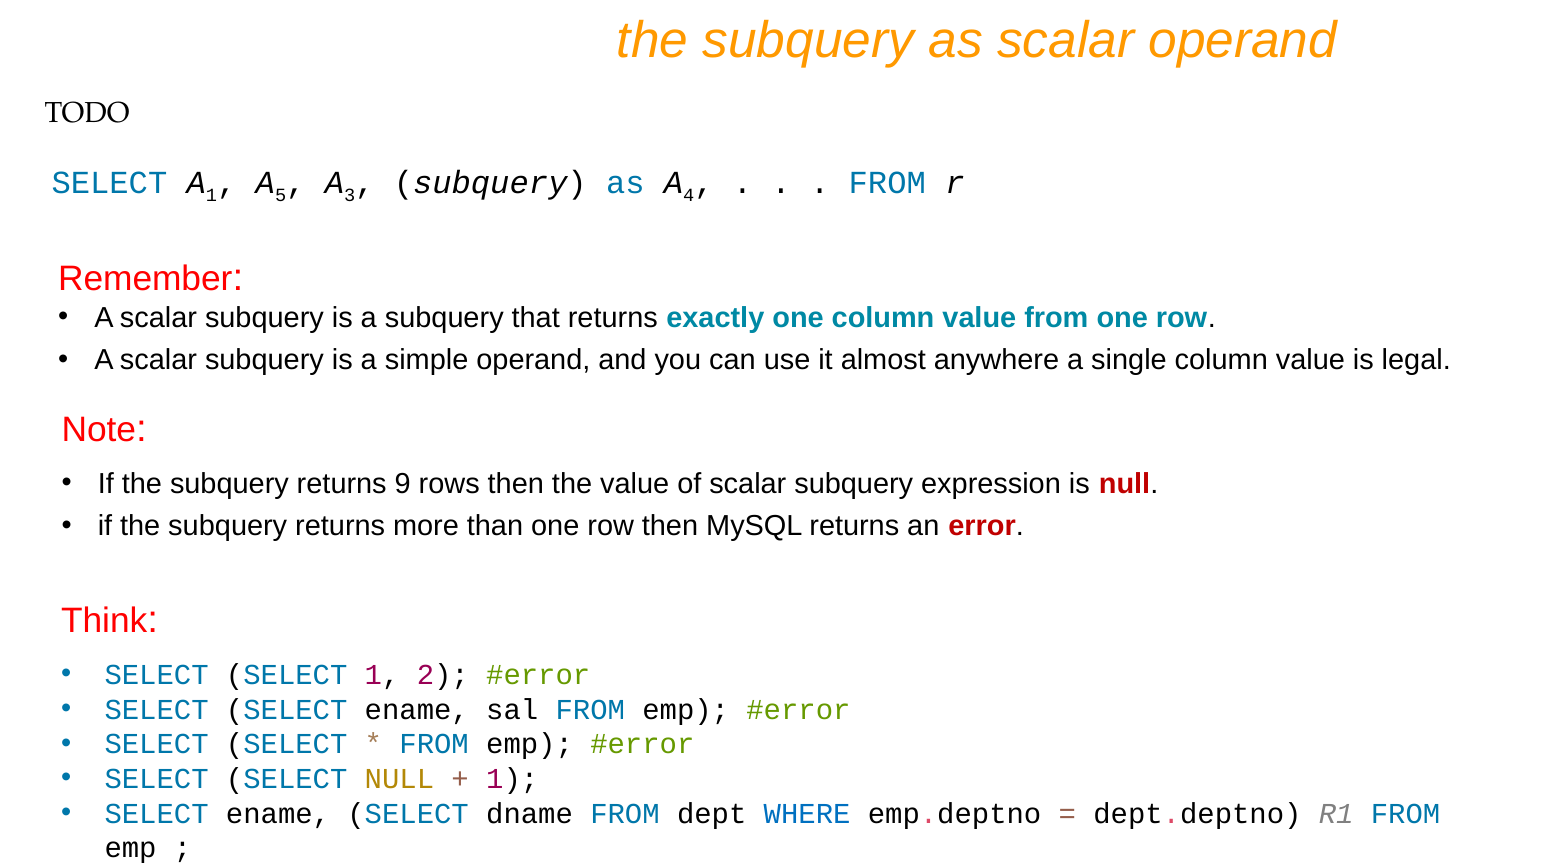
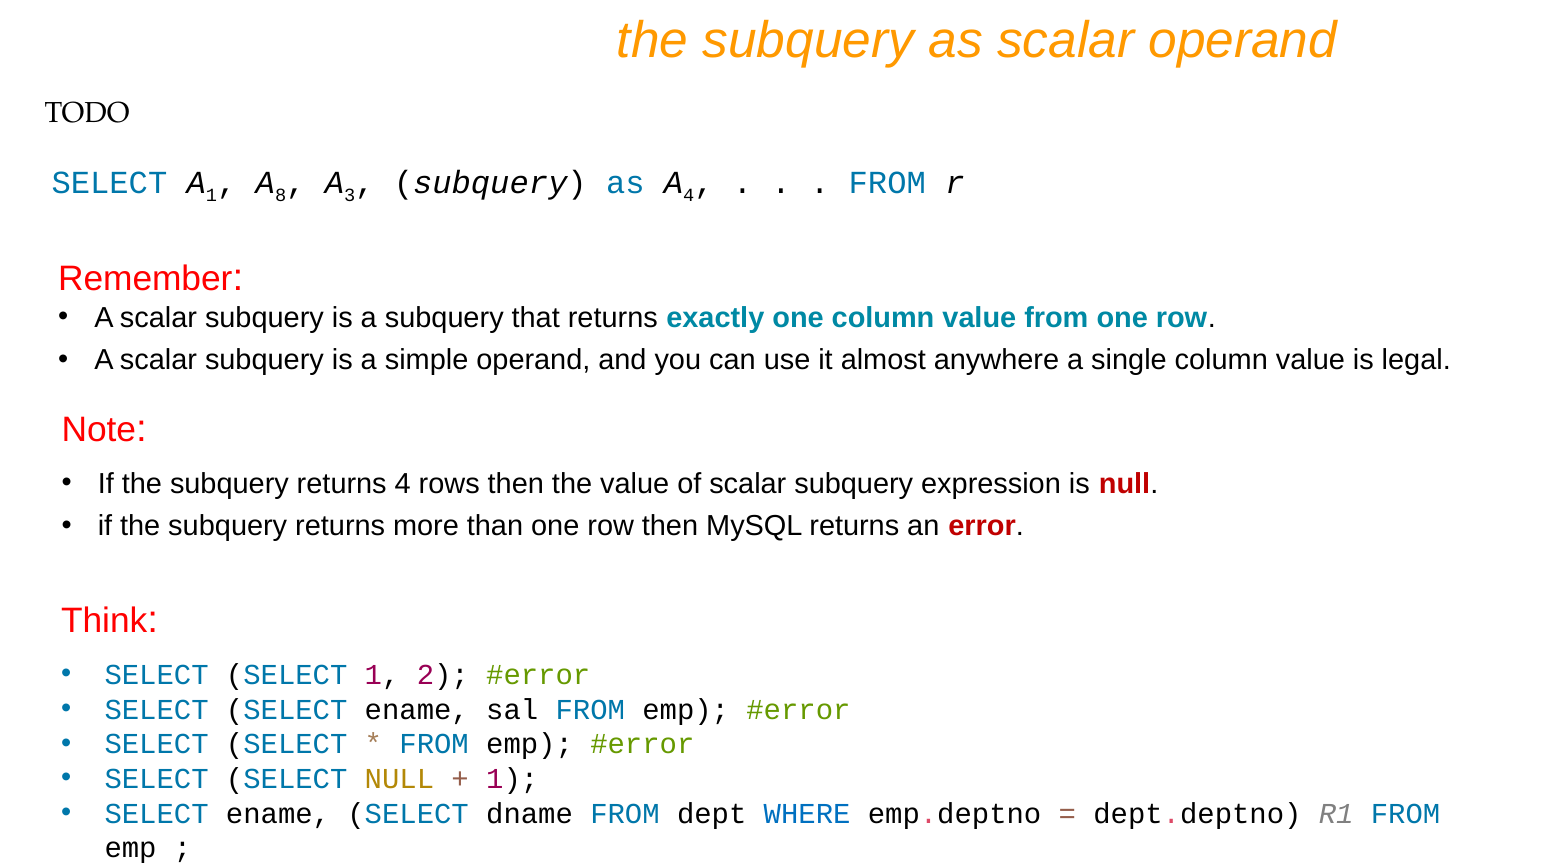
5: 5 -> 8 (281, 195)
returns 9: 9 -> 4 (403, 484)
